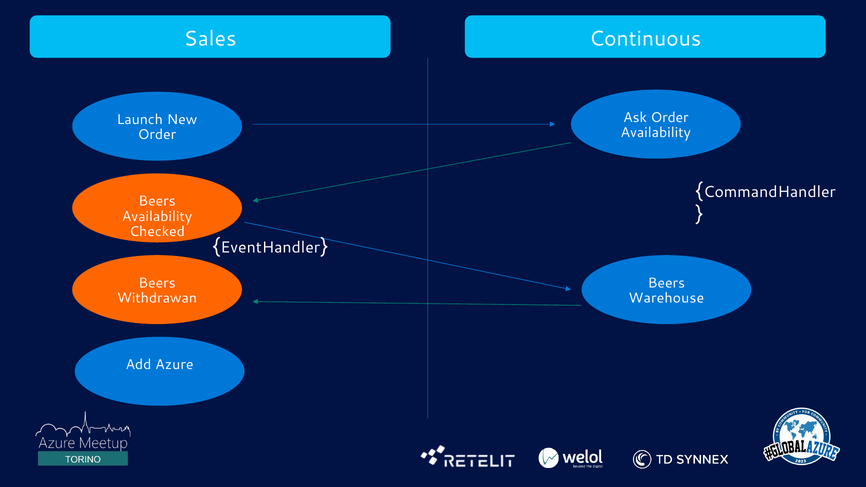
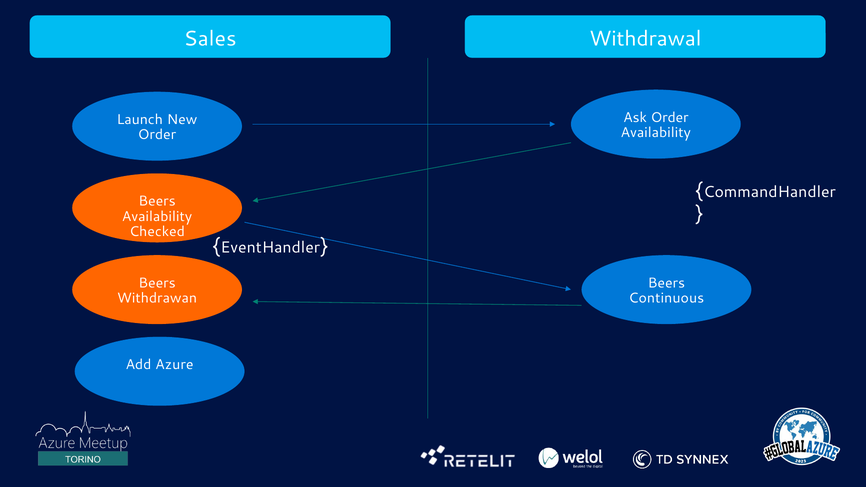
Continuous: Continuous -> Withdrawal (645, 39)
Warehouse: Warehouse -> Continuous (666, 298)
